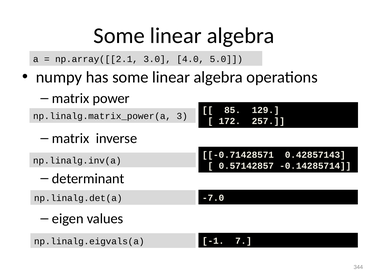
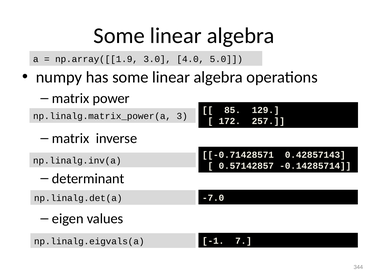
np.array([[2.1: np.array([[2.1 -> np.array([[1.9 (97, 59)
